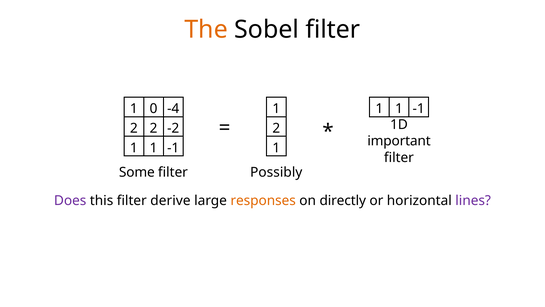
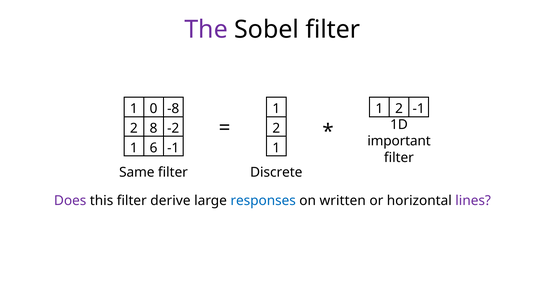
The colour: orange -> purple (206, 29)
-4: -4 -> -8 (173, 109)
1: 1 -> 2 (399, 109)
2 2: 2 -> 8 (154, 128)
1: 1 -> 6 (154, 148)
Some: Some -> Same (137, 172)
Possibly: Possibly -> Discrete (276, 172)
responses colour: orange -> blue (263, 200)
directly: directly -> written (343, 200)
